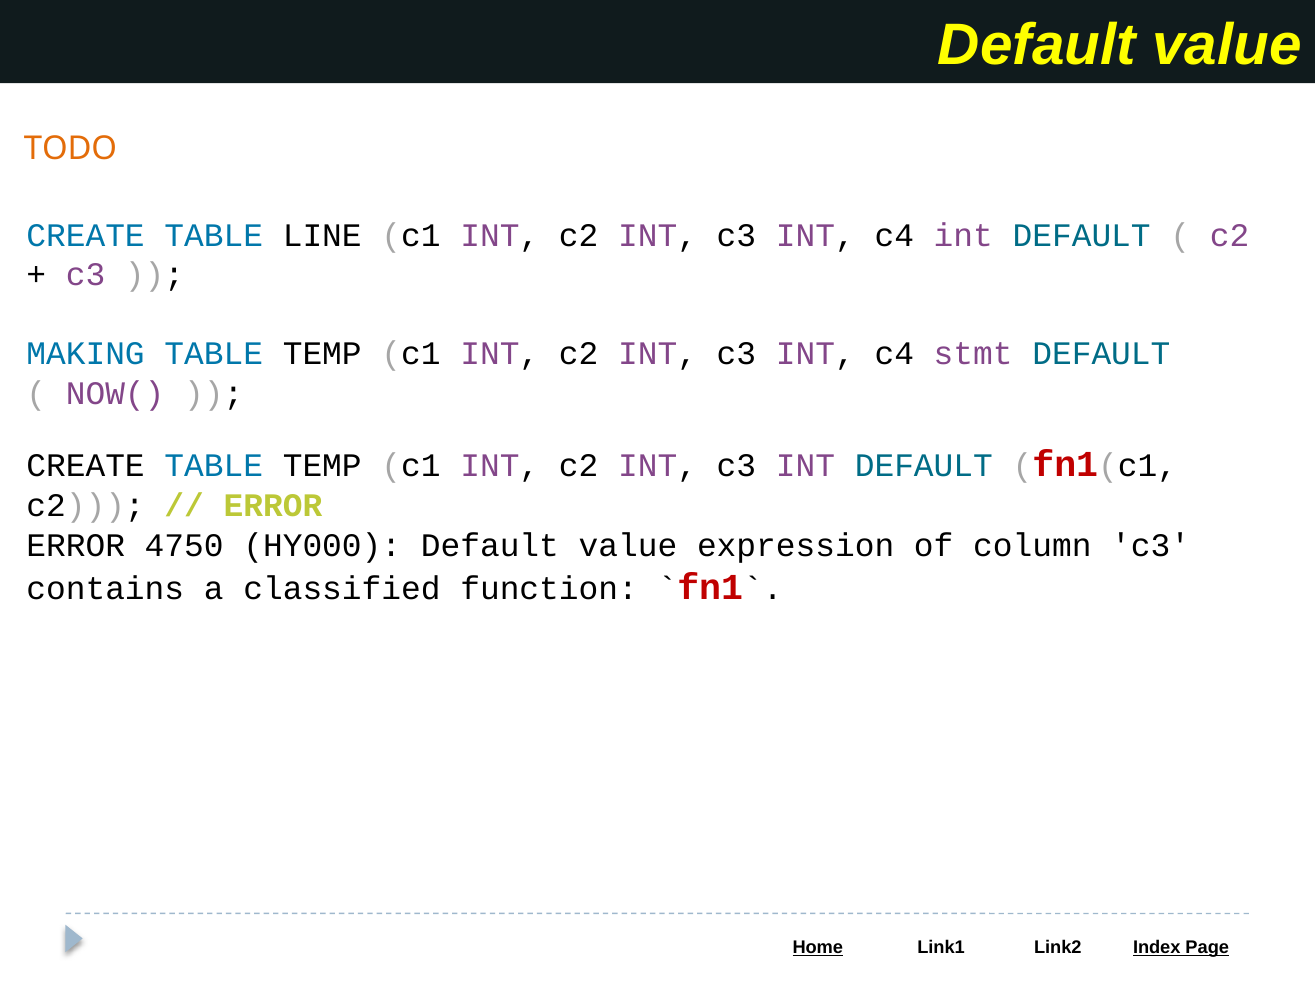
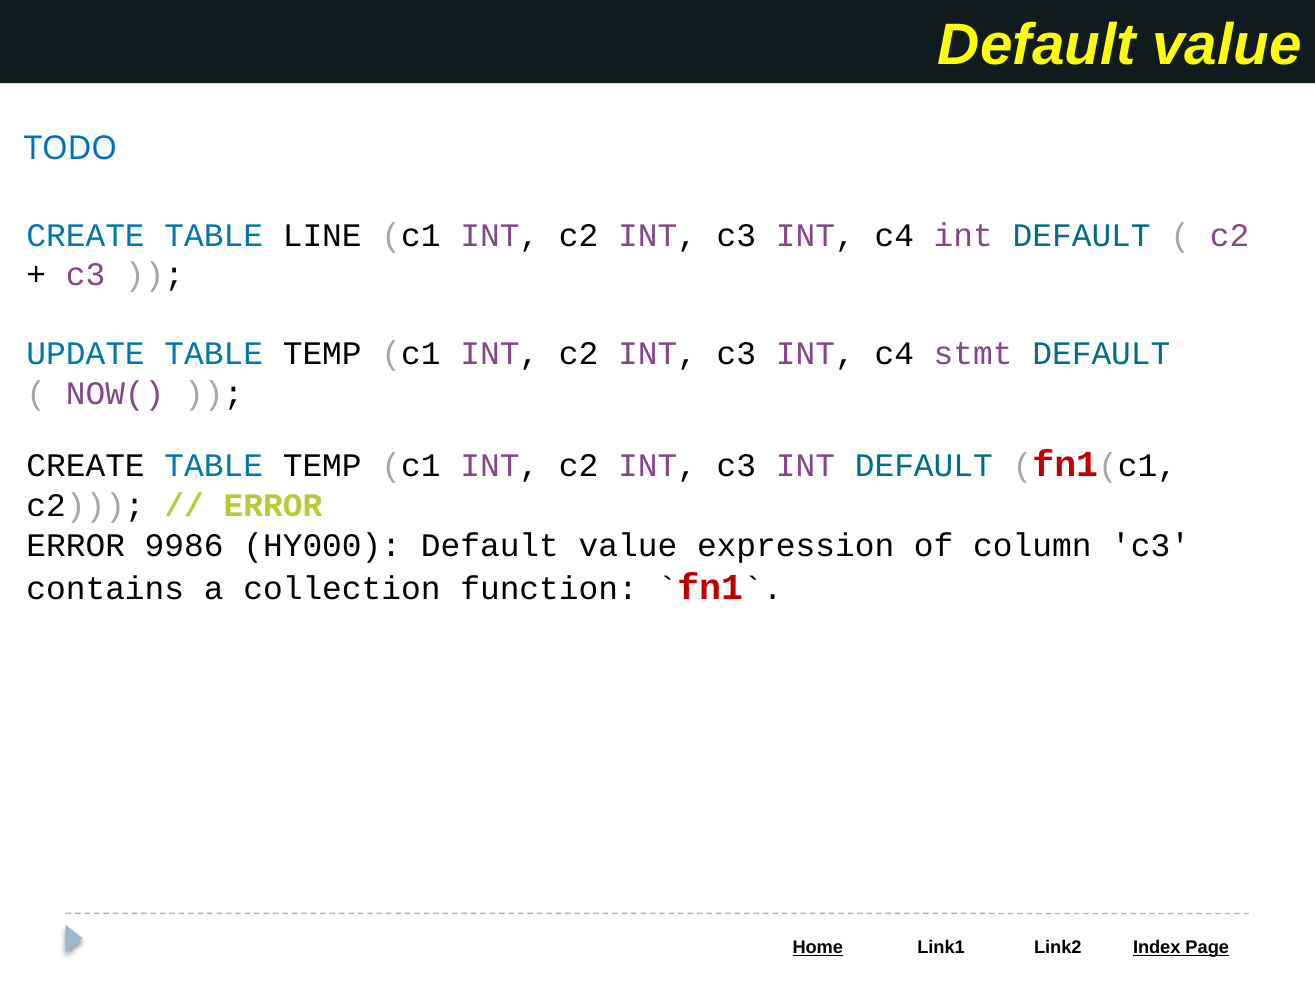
TODO colour: orange -> blue (70, 149)
MAKING: MAKING -> UPDATE (86, 354)
4750: 4750 -> 9986 (184, 545)
classified: classified -> collection (342, 589)
